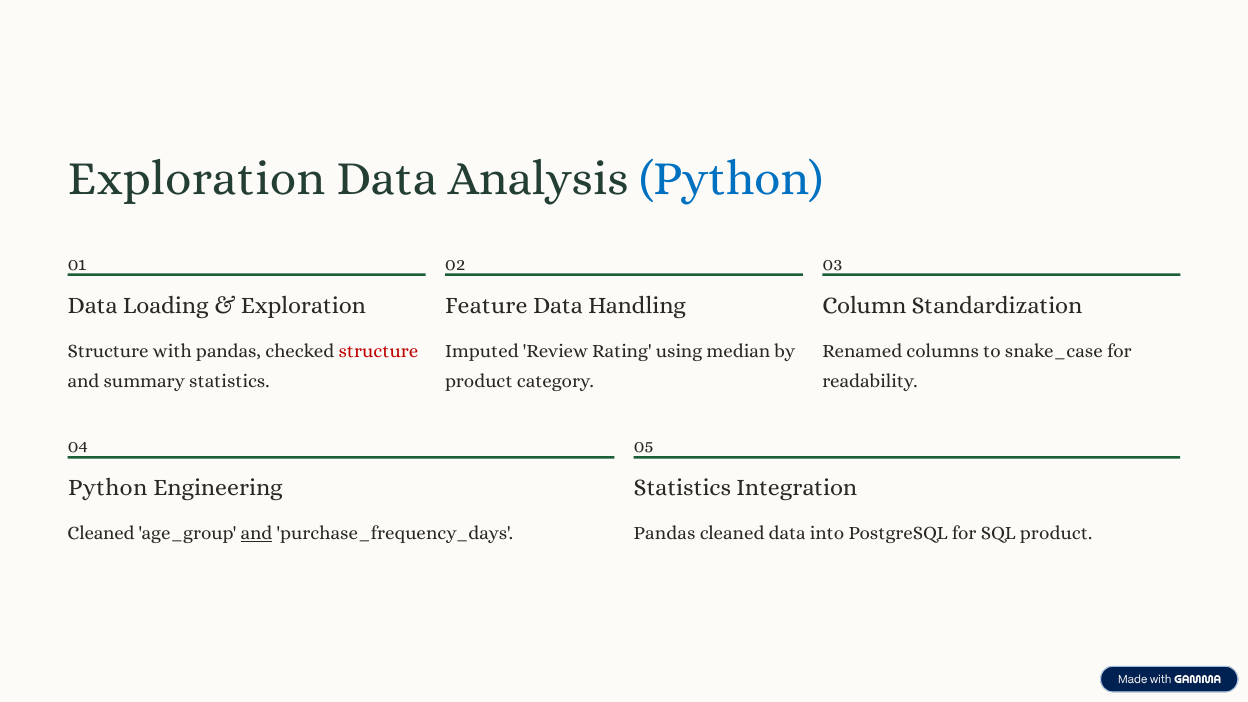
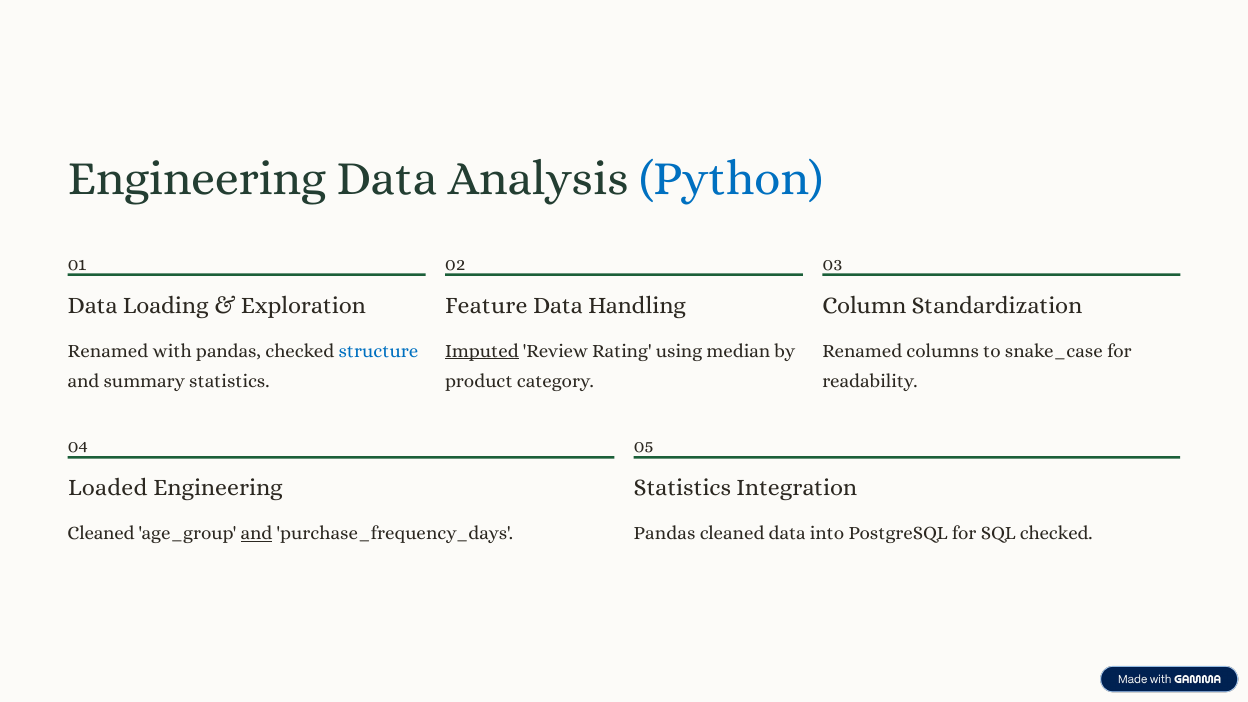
Exploration: Exploration -> Engineering (197, 178)
Structure: Structure -> Renamed (108, 351)
structure colour: red -> blue (378, 351)
Imputed underline: none -> present (482, 351)
Python: Python -> Loaded (108, 488)
SQL product: product -> checked (1056, 534)
